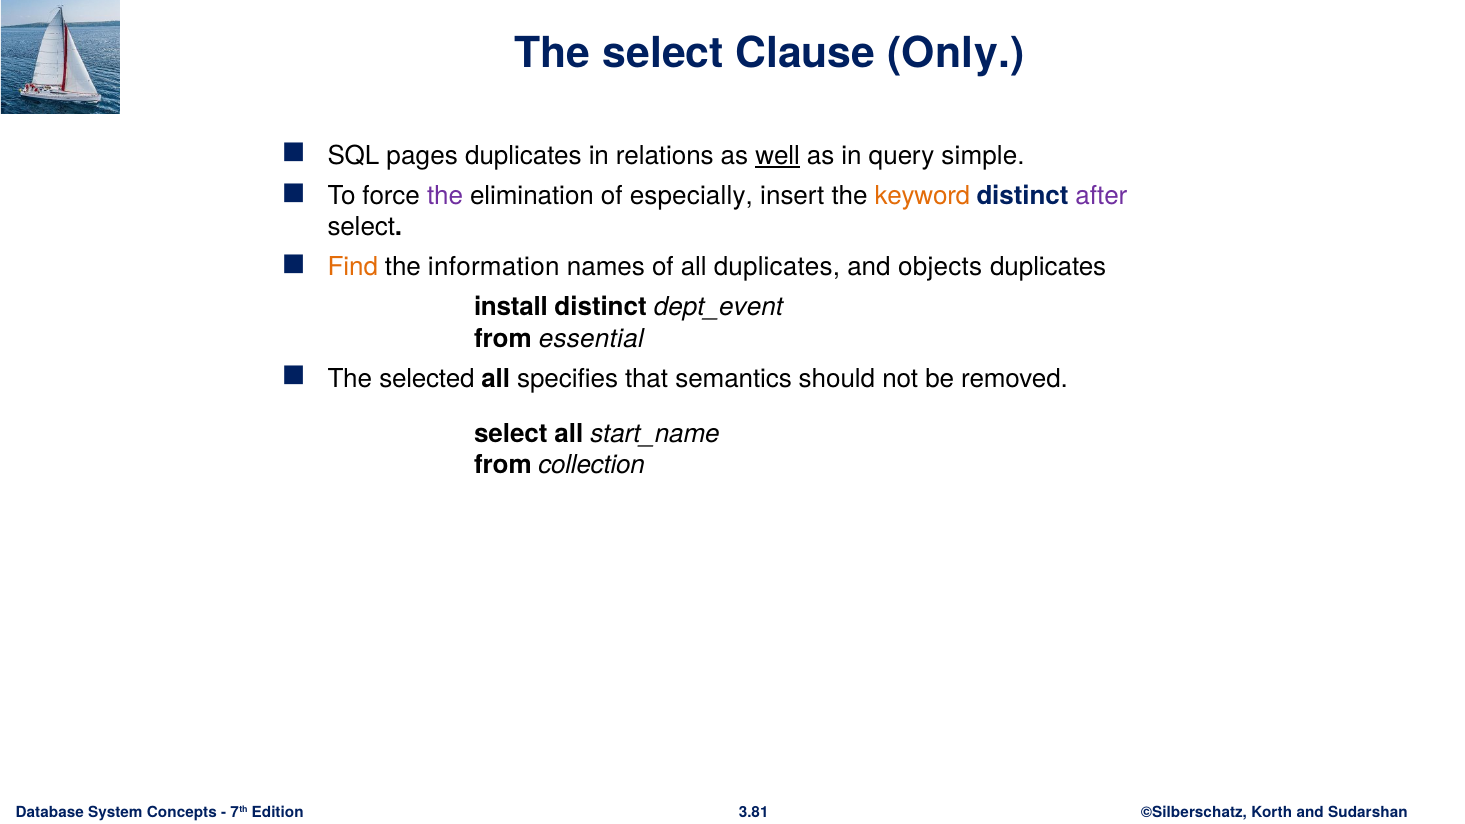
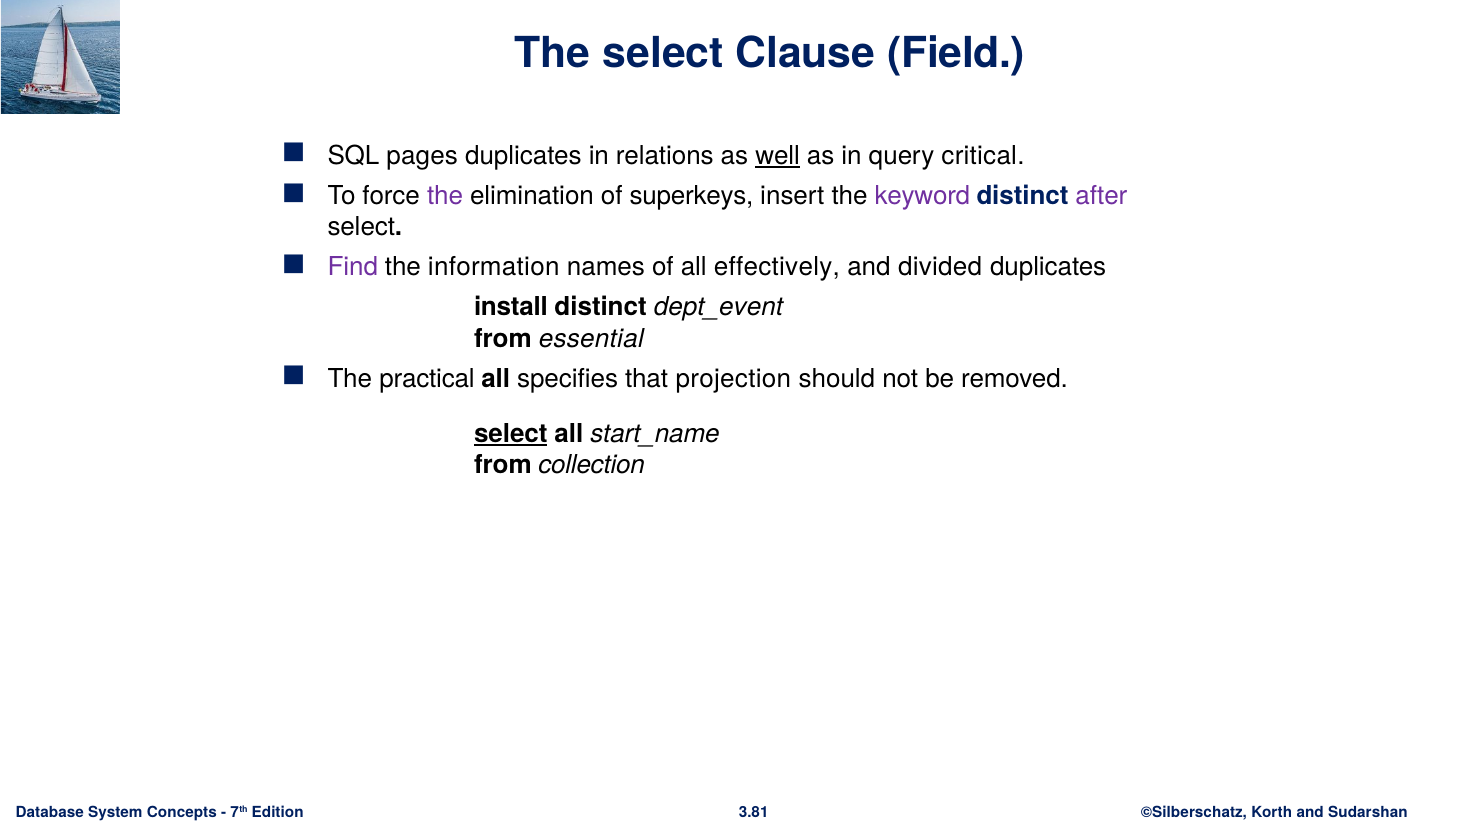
Only: Only -> Field (956, 54)
simple: simple -> critical (983, 156)
especially: especially -> superkeys (692, 196)
keyword colour: orange -> purple (922, 196)
Find colour: orange -> purple (353, 267)
all duplicates: duplicates -> effectively (777, 267)
objects: objects -> divided (940, 267)
selected: selected -> practical (427, 379)
semantics: semantics -> projection (733, 379)
select underline: none -> present (511, 434)
